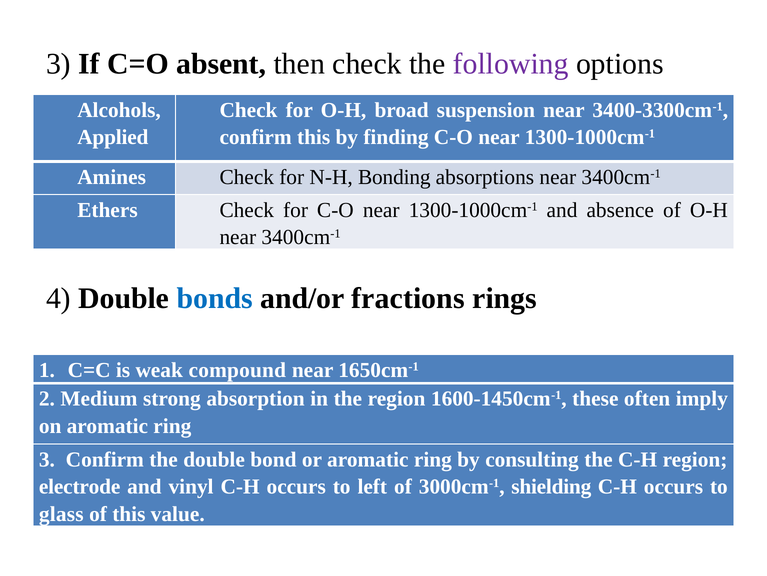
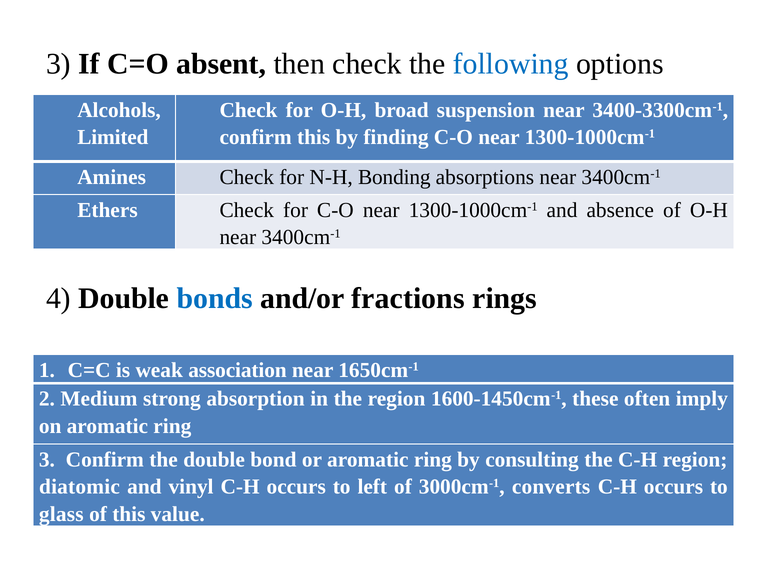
following colour: purple -> blue (511, 64)
Applied: Applied -> Limited (113, 137)
compound: compound -> association (237, 370)
electrode: electrode -> diatomic (79, 486)
shielding: shielding -> converts (551, 486)
